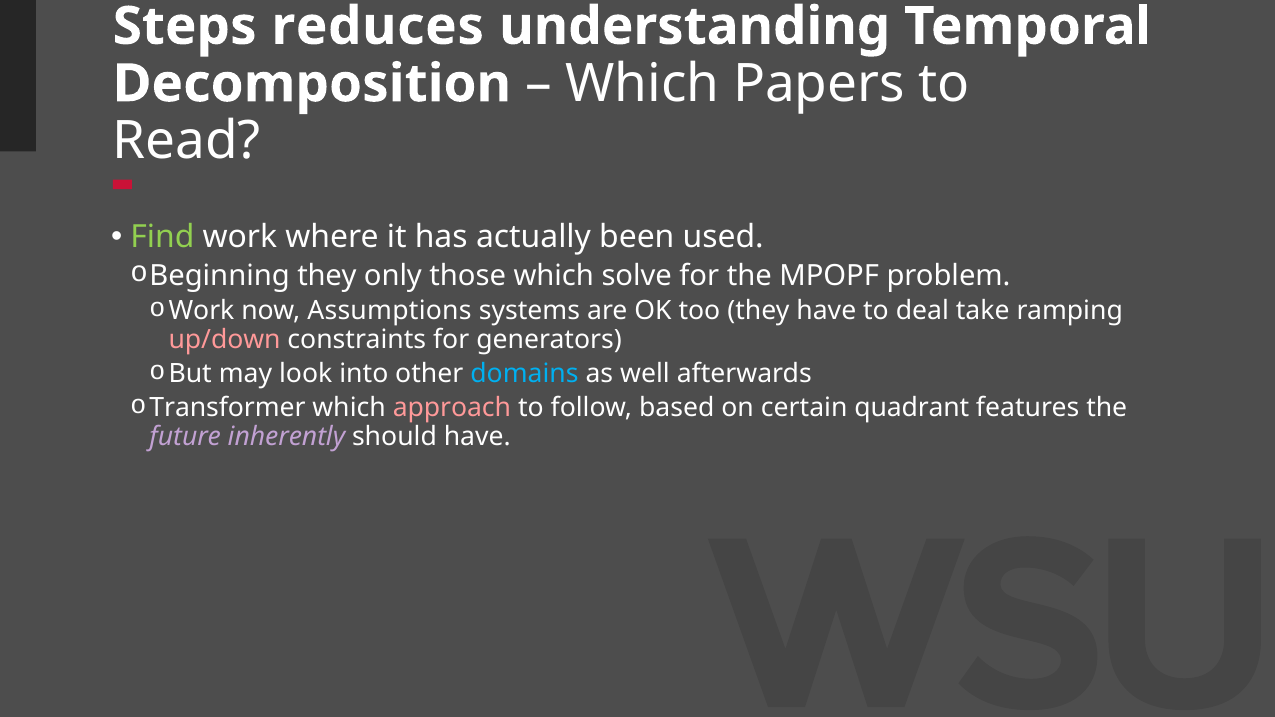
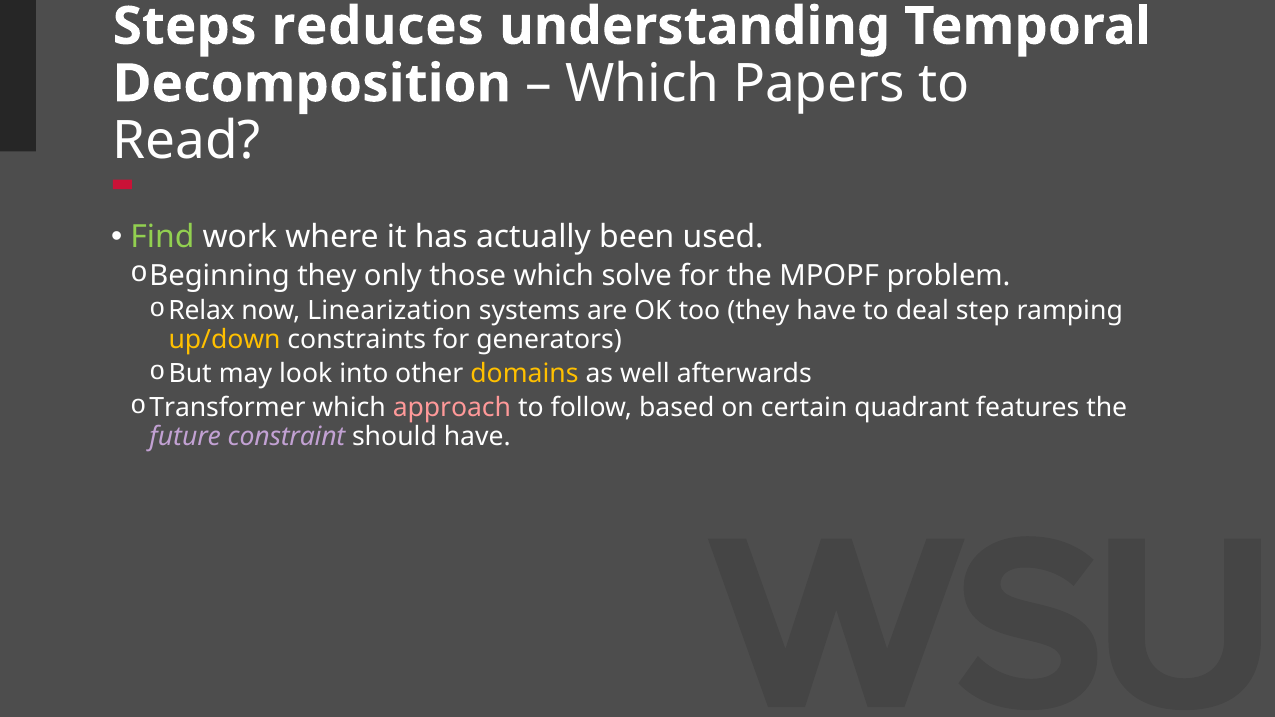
Work: Work -> Relax (202, 311)
Assumptions: Assumptions -> Linearization (389, 311)
take: take -> step (983, 311)
up/down colour: pink -> yellow (225, 340)
domains colour: light blue -> yellow (524, 374)
inherently: inherently -> constraint (287, 436)
